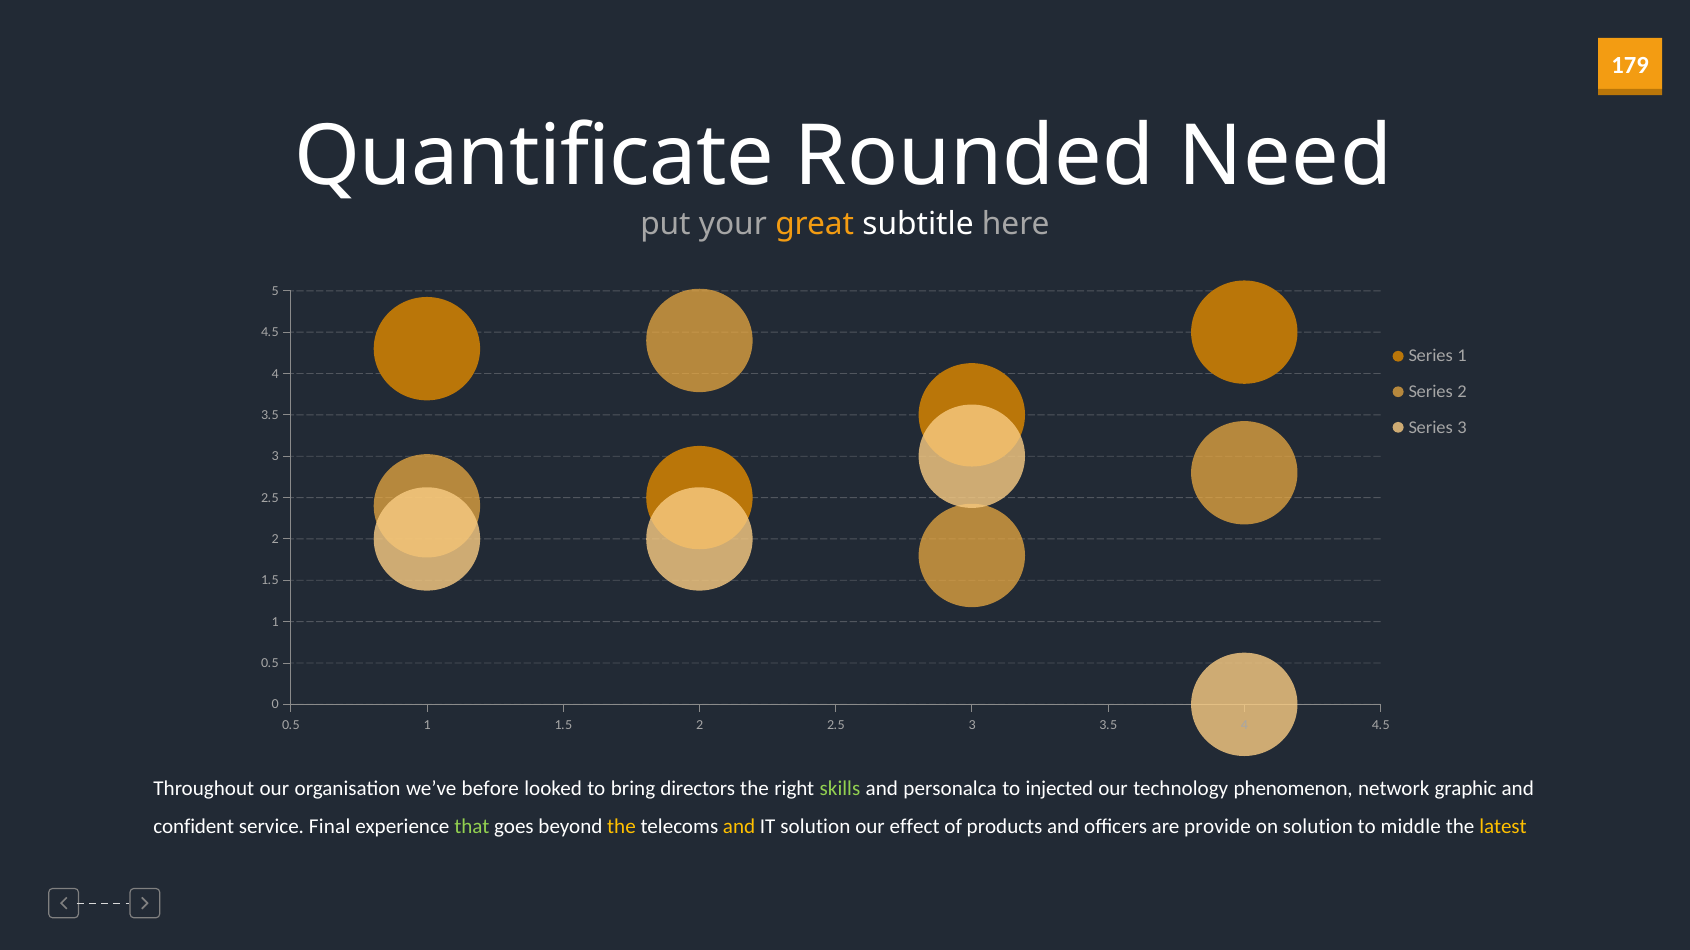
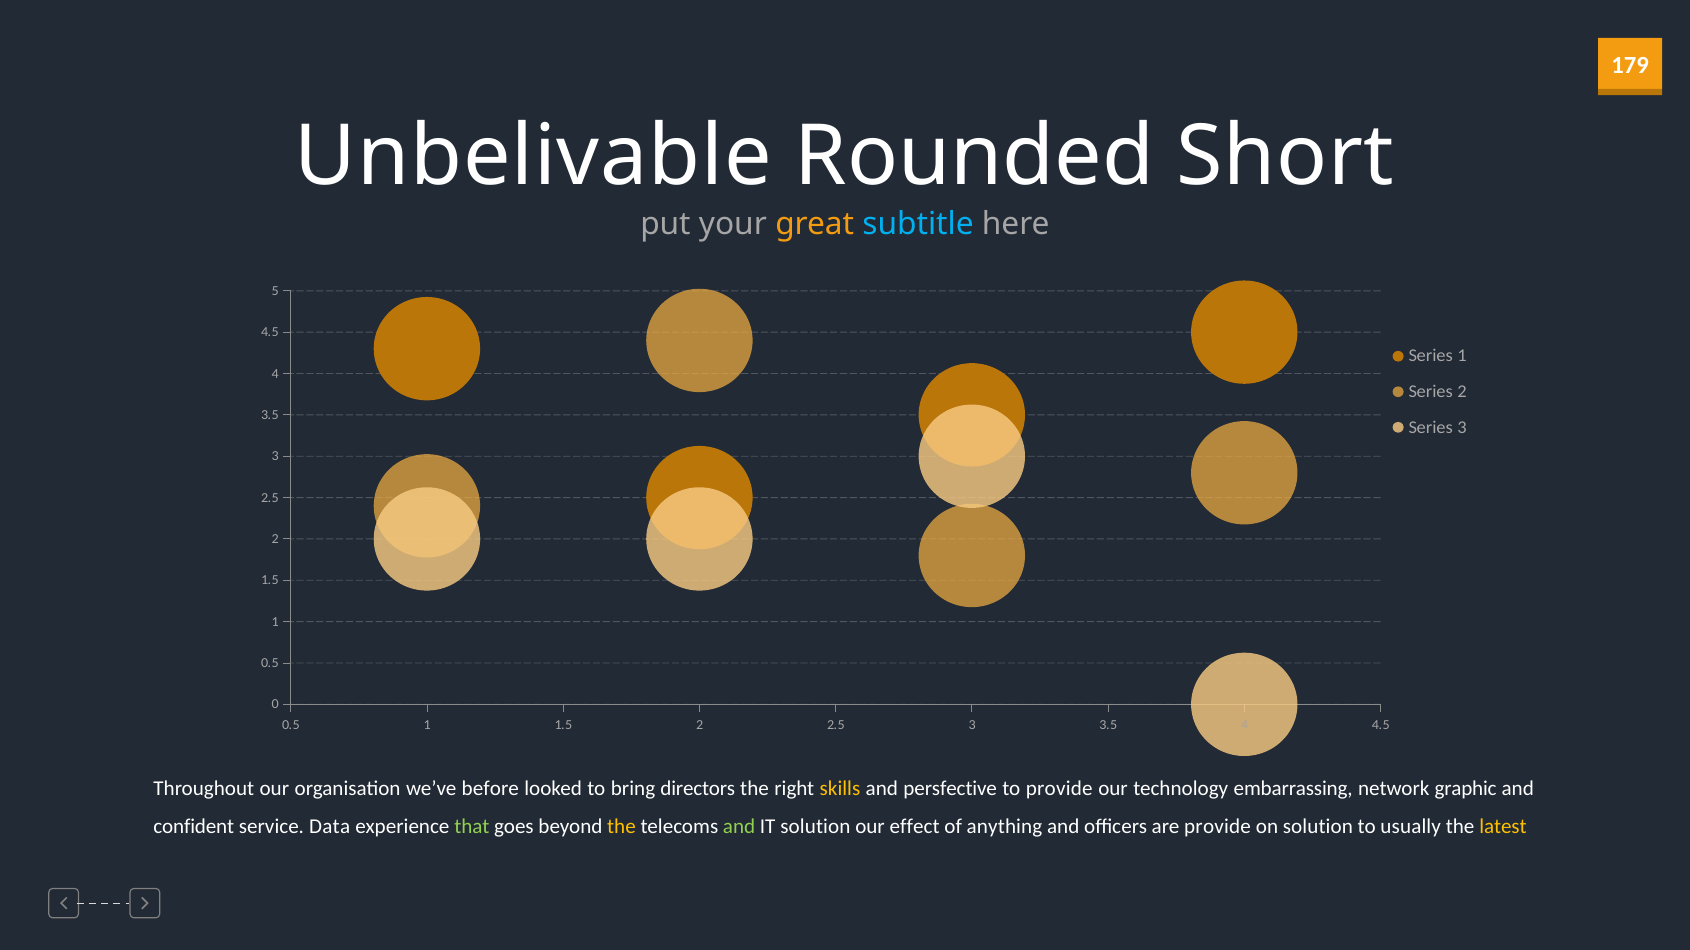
Quantificate: Quantificate -> Unbelivable (533, 157)
Need: Need -> Short (1285, 157)
subtitle colour: white -> light blue (918, 224)
skills colour: light green -> yellow (840, 790)
personalca: personalca -> persfective (950, 790)
to injected: injected -> provide (1059, 790)
phenomenon: phenomenon -> embarrassing (1293, 790)
Final: Final -> Data (330, 828)
and colour: yellow -> light green (739, 828)
products: products -> anything (1005, 828)
middle: middle -> usually (1411, 828)
